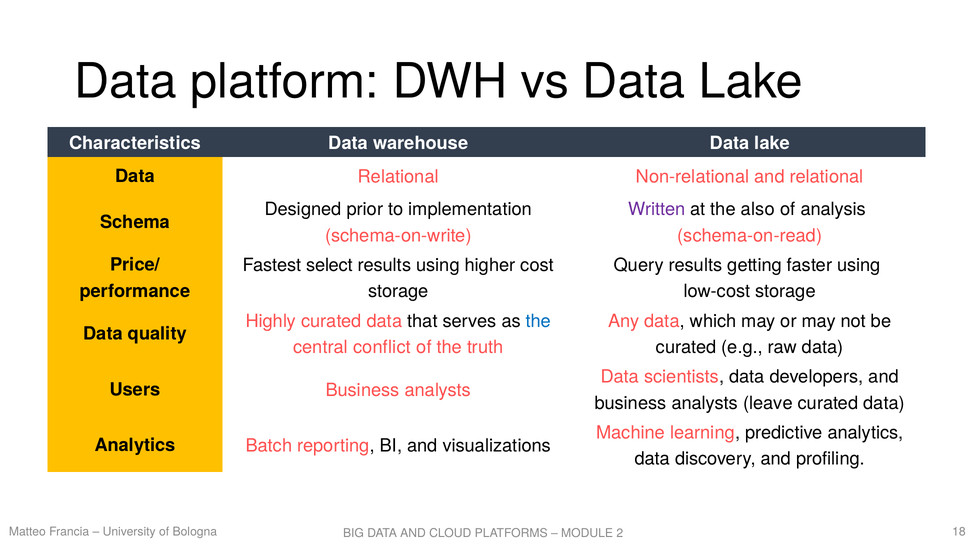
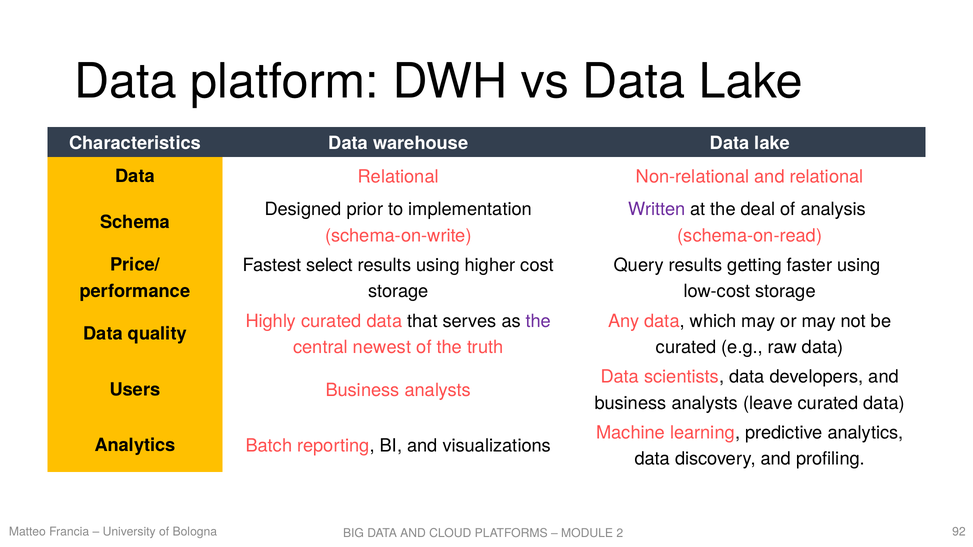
also: also -> deal (758, 210)
the colour: blue -> purple (538, 321)
conflict: conflict -> newest (382, 347)
18: 18 -> 92 (959, 532)
